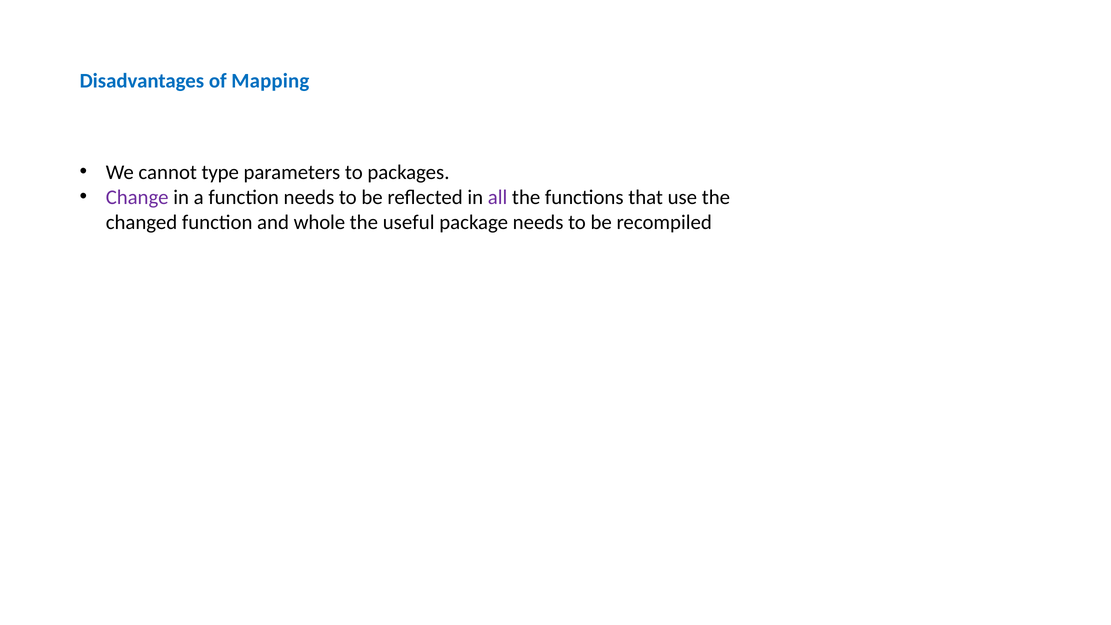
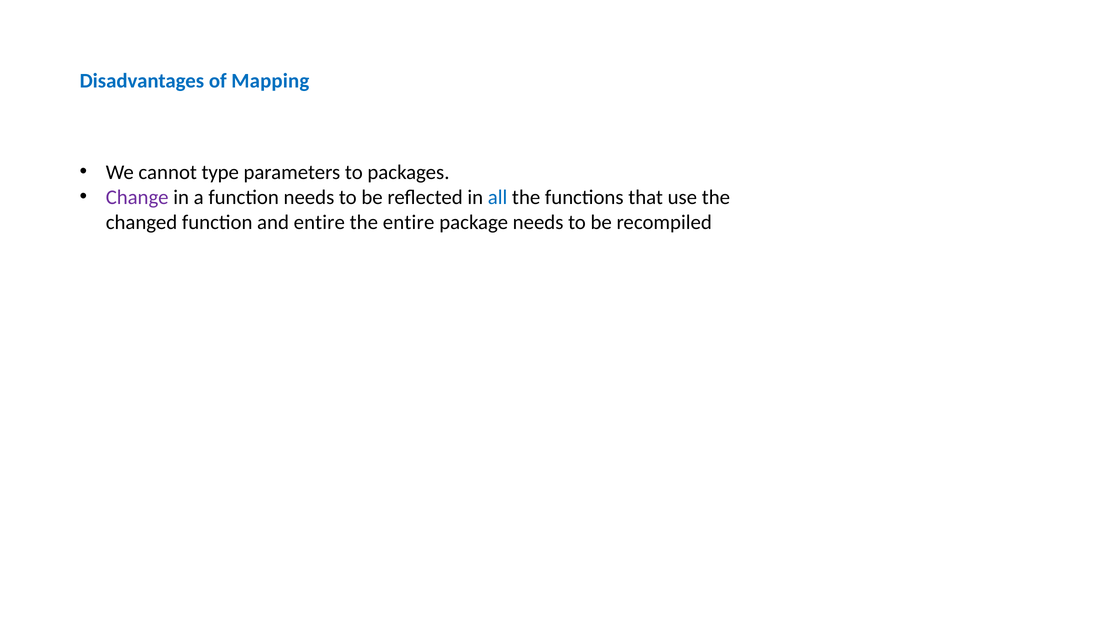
all colour: purple -> blue (498, 197)
and whole: whole -> entire (319, 222)
the useful: useful -> entire (409, 222)
